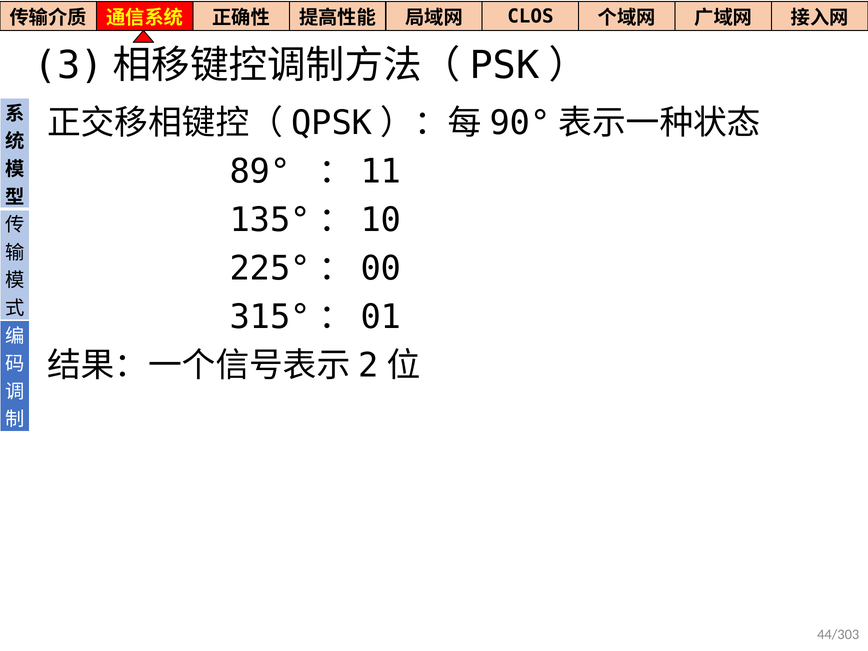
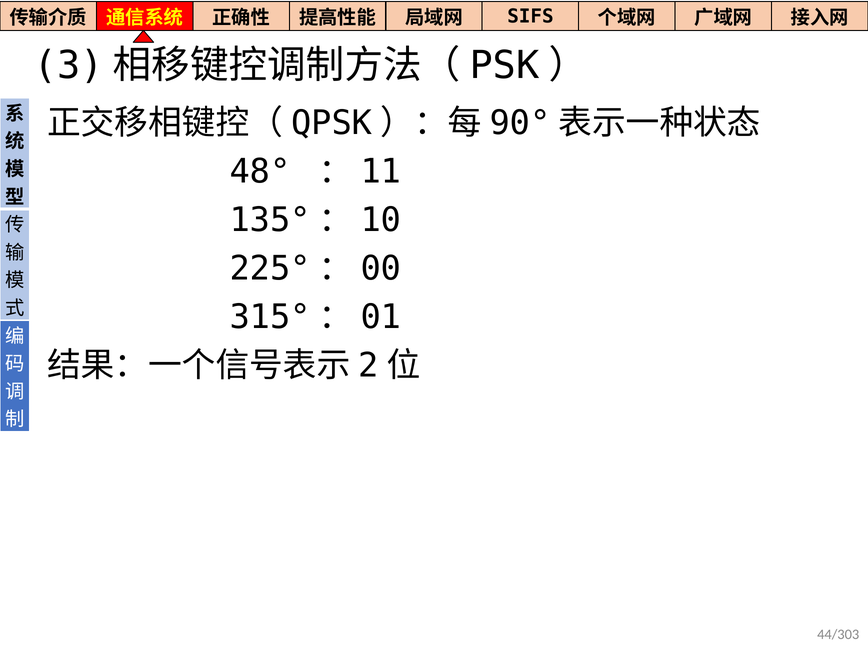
CLOS: CLOS -> SIFS (530, 16)
89°: 89° -> 48° (260, 172)
